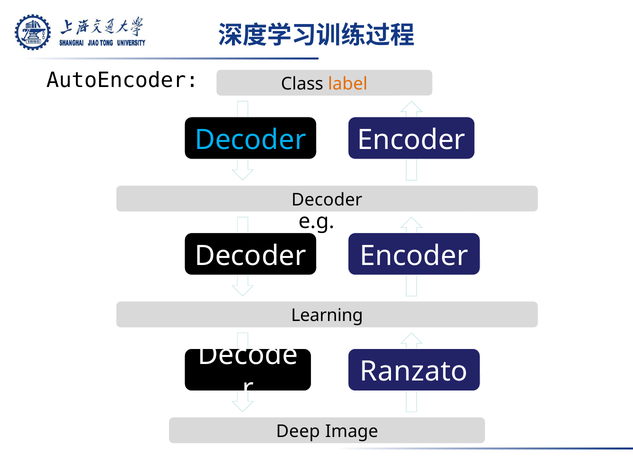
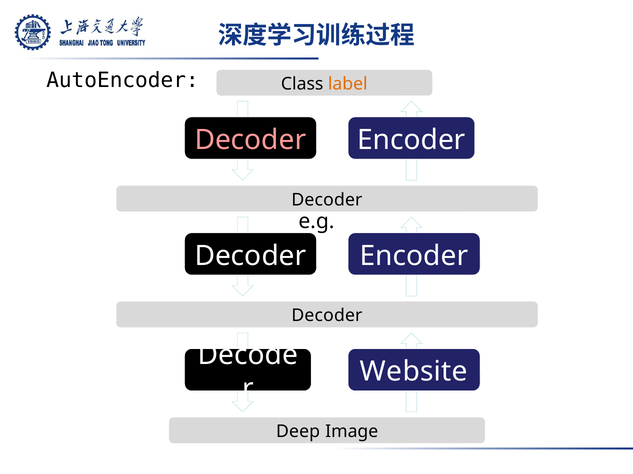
Decoder colour: light blue -> pink (250, 140)
Learning: Learning -> Decoder (327, 316)
Ranzato: Ranzato -> Website (414, 372)
